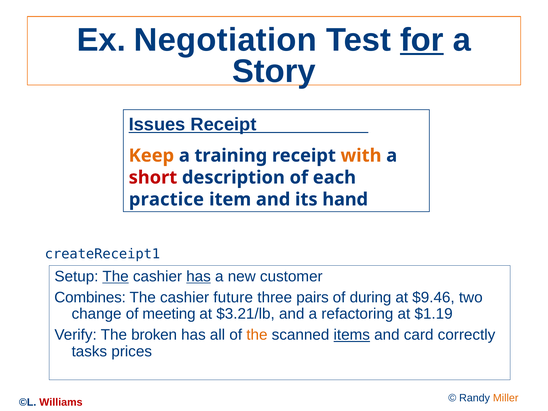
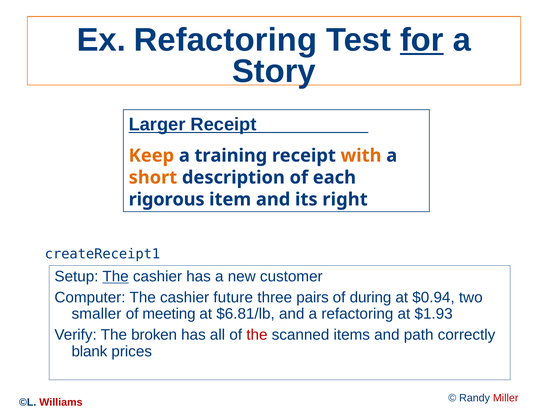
Ex Negotiation: Negotiation -> Refactoring (225, 40)
Issues: Issues -> Larger (157, 125)
short colour: red -> orange (153, 178)
practice: practice -> rigorous (167, 199)
hand: hand -> right (345, 199)
has underline: present -> none (199, 276)
Combines: Combines -> Computer (90, 297)
$9.46: $9.46 -> $0.94 (434, 297)
change: change -> smaller (96, 314)
$3.21/lb: $3.21/lb -> $6.81/lb (246, 314)
$1.19: $1.19 -> $1.93 (434, 314)
the colour: orange -> red (257, 335)
items underline: present -> none (352, 335)
card: card -> path (419, 335)
tasks: tasks -> blank (89, 351)
Miller colour: orange -> red (506, 398)
